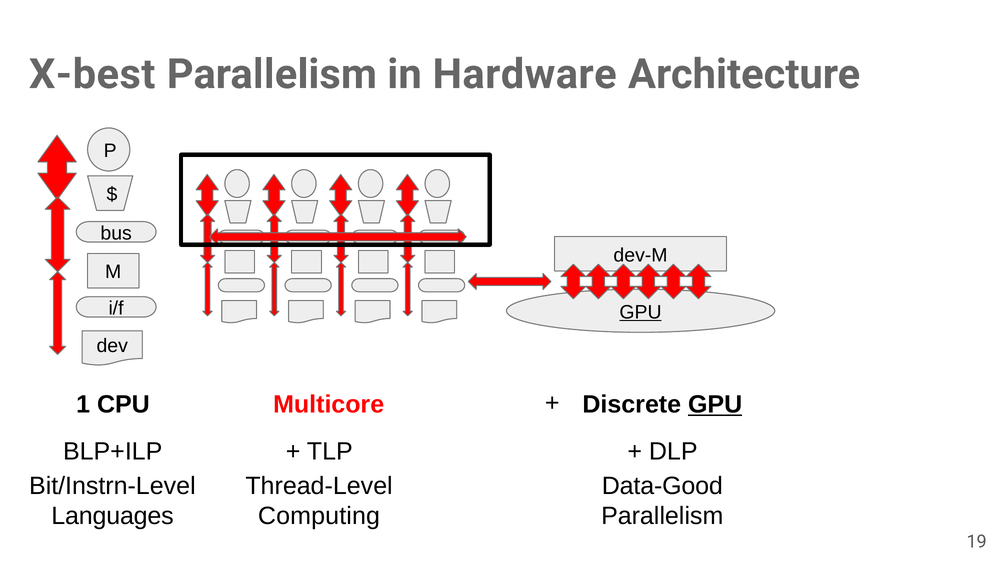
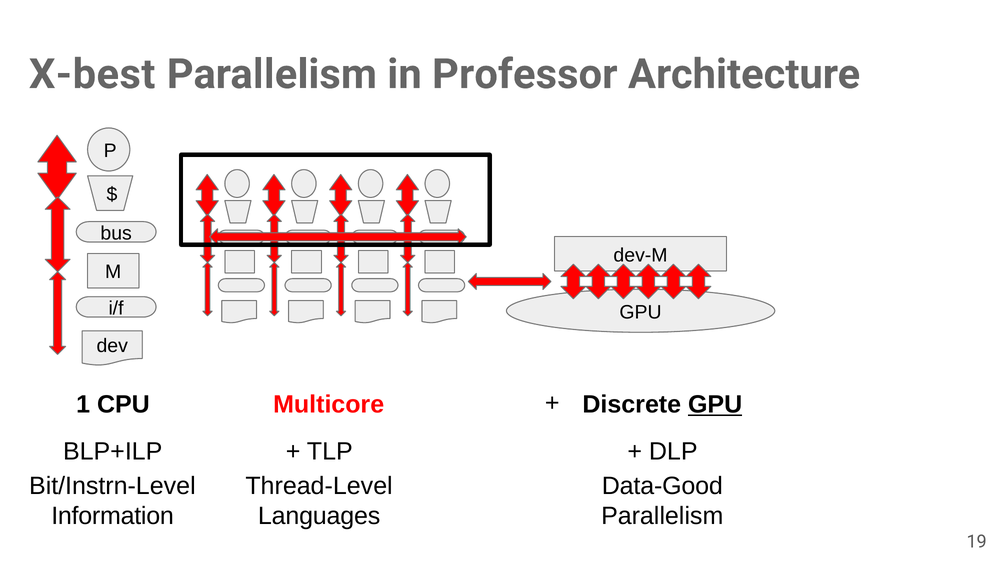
Hardware: Hardware -> Professor (525, 74)
GPU underline: present -> none (641, 312)
Computing: Computing -> Languages (319, 516)
Languages: Languages -> Information (113, 516)
